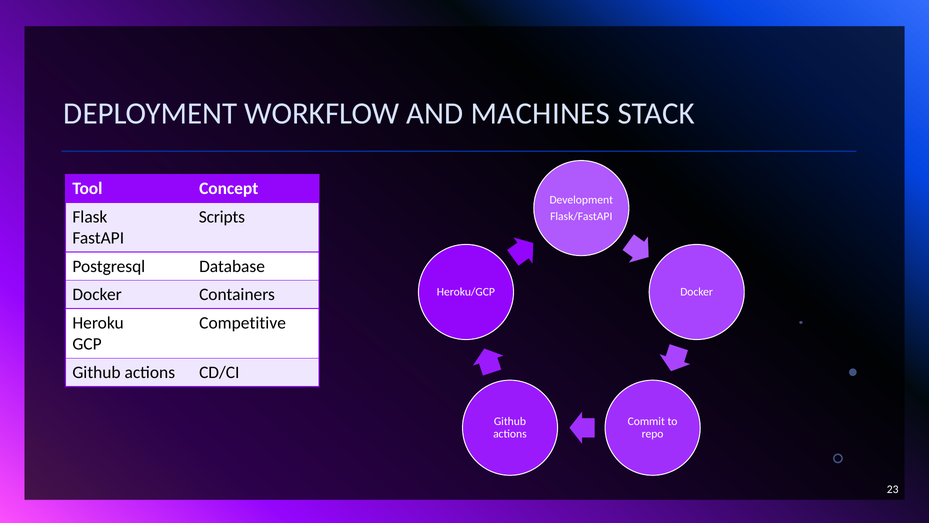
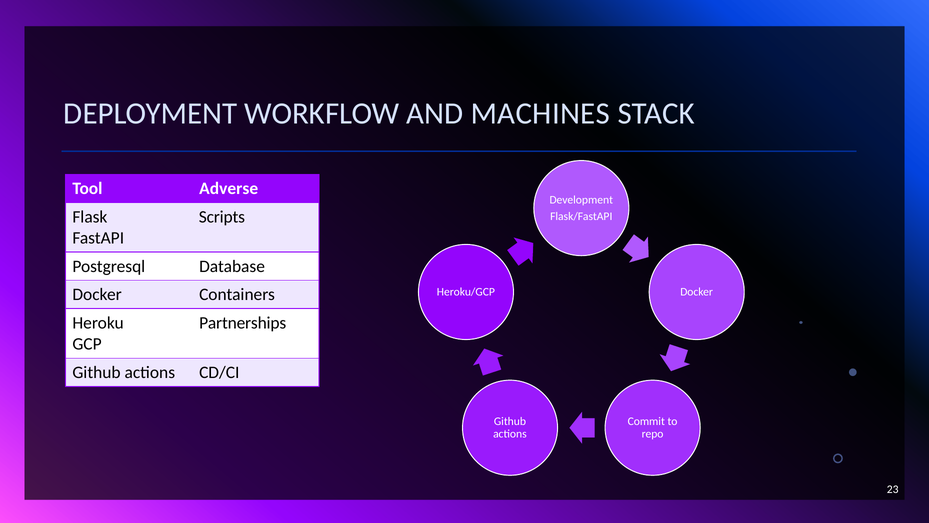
Concept: Concept -> Adverse (229, 188)
Competitive: Competitive -> Partnerships (243, 323)
